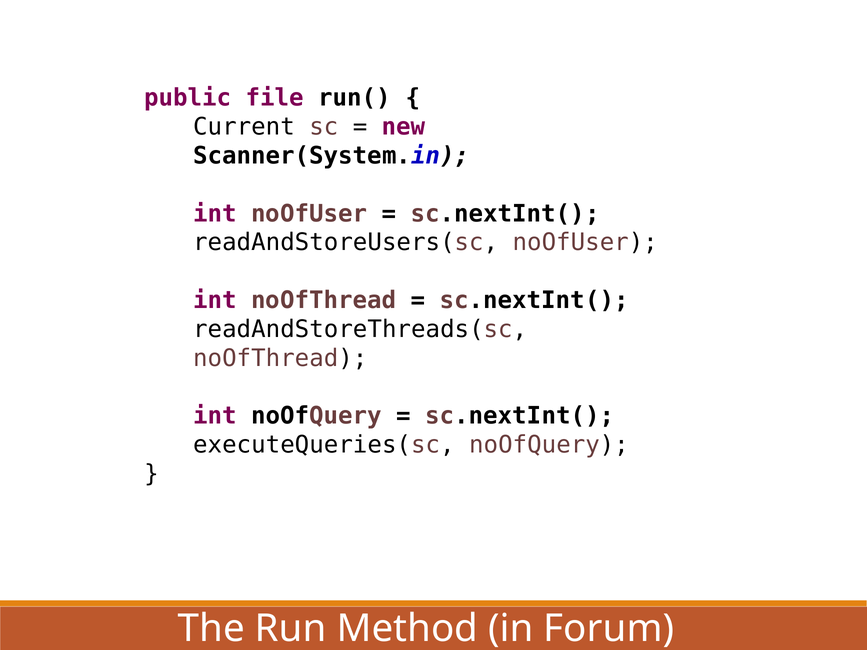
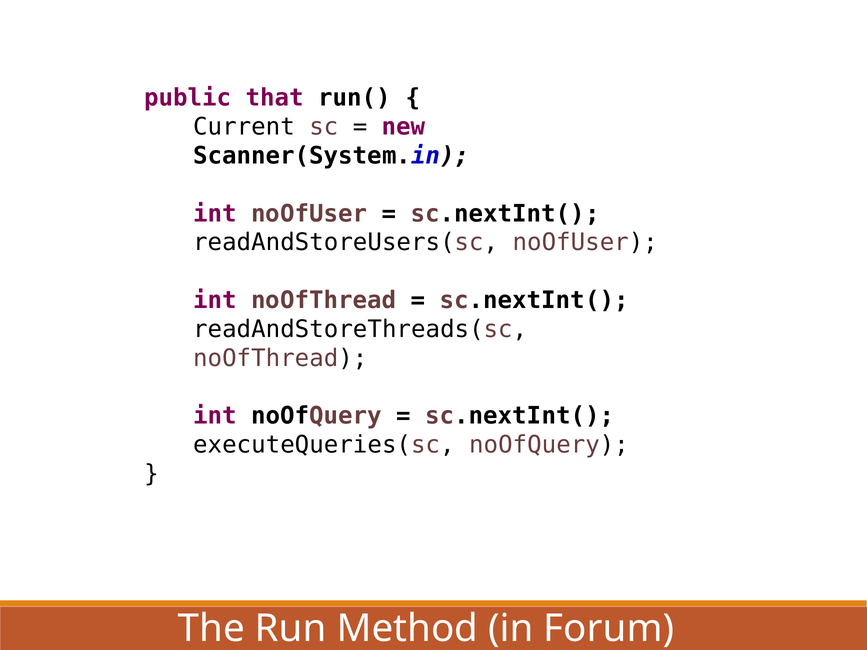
file: file -> that (275, 98)
